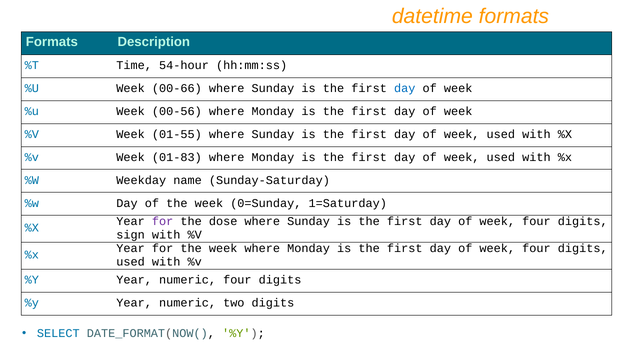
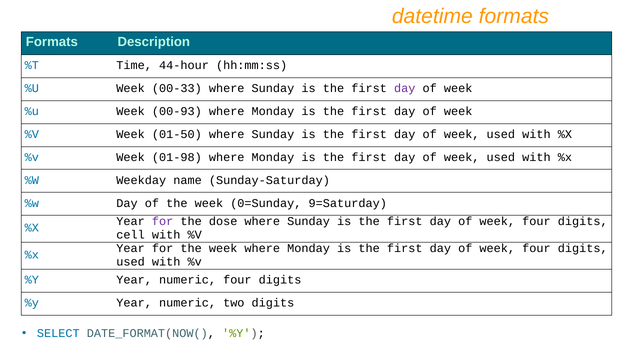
54-hour: 54-hour -> 44-hour (184, 65)
00-66: 00-66 -> 00-33 (177, 88)
day colour: blue -> purple (405, 88)
00-56: 00-56 -> 00-93 (177, 111)
01-55: 01-55 -> 01-50 (177, 134)
01-83: 01-83 -> 01-98 (177, 157)
1=Saturday: 1=Saturday -> 9=Saturday (348, 203)
sign: sign -> cell (131, 235)
